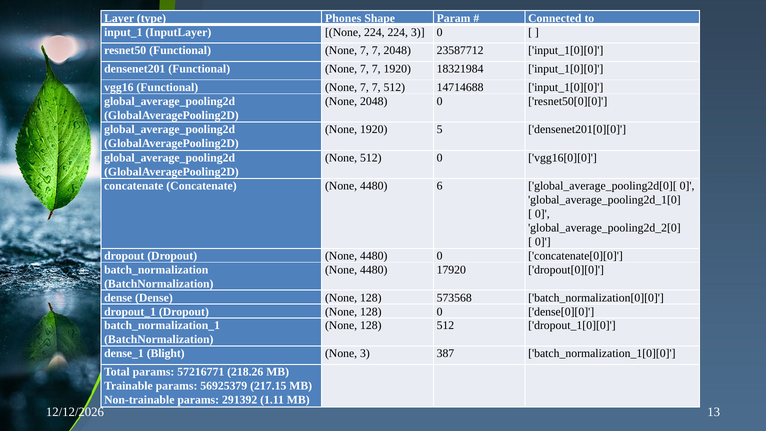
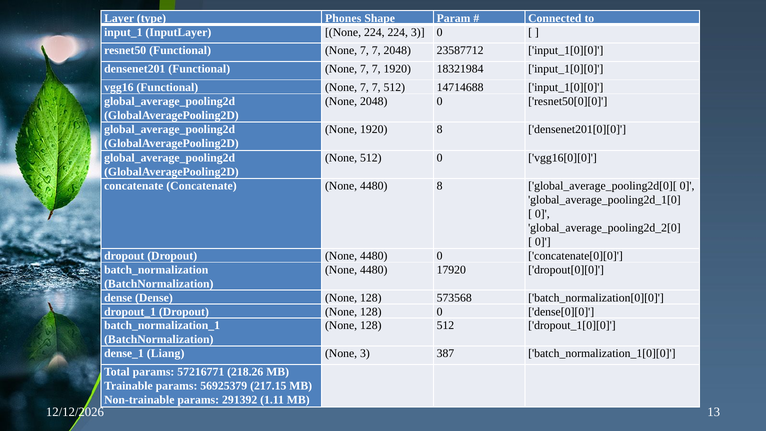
1920 5: 5 -> 8 (440, 129)
4480 6: 6 -> 8 (440, 186)
Blight: Blight -> Liang (166, 353)
